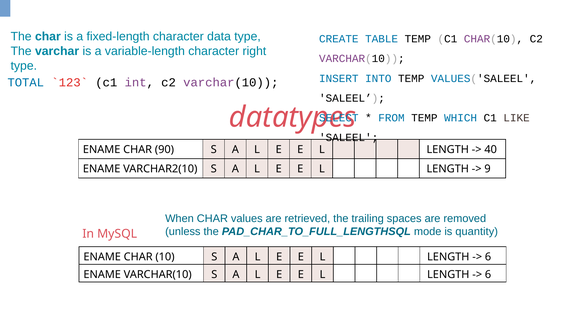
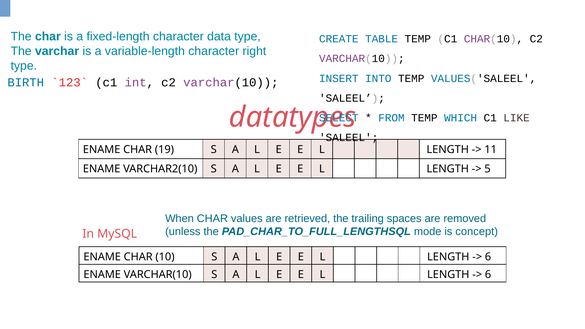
TOTAL: TOTAL -> BIRTH (26, 83)
90: 90 -> 19 (164, 150)
40: 40 -> 11 (491, 150)
9: 9 -> 5 (487, 169)
quantity: quantity -> concept (477, 232)
